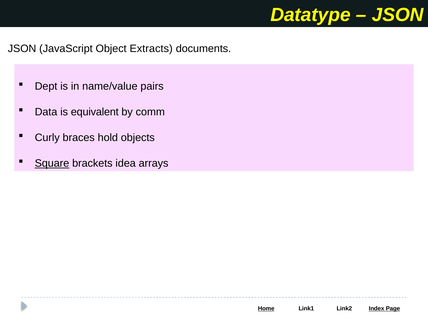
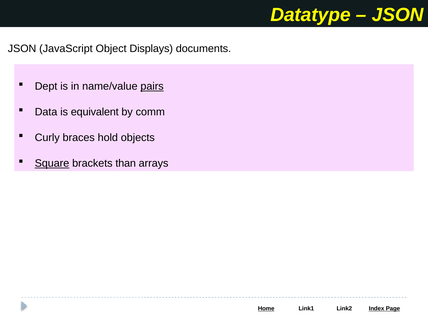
Extracts: Extracts -> Displays (151, 48)
pairs underline: none -> present (152, 86)
idea: idea -> than (126, 163)
